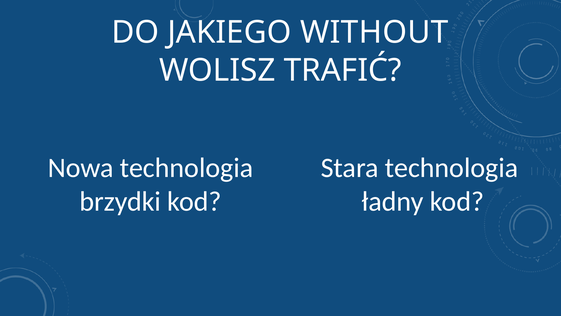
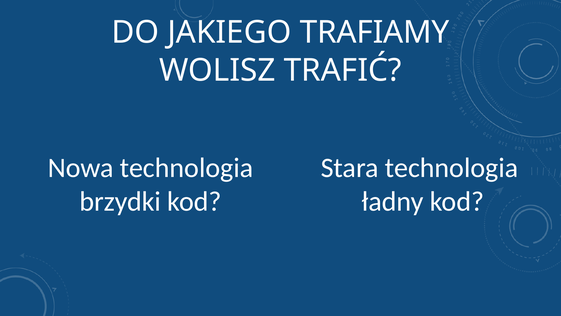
WITHOUT: WITHOUT -> TRAFIAMY (375, 32)
